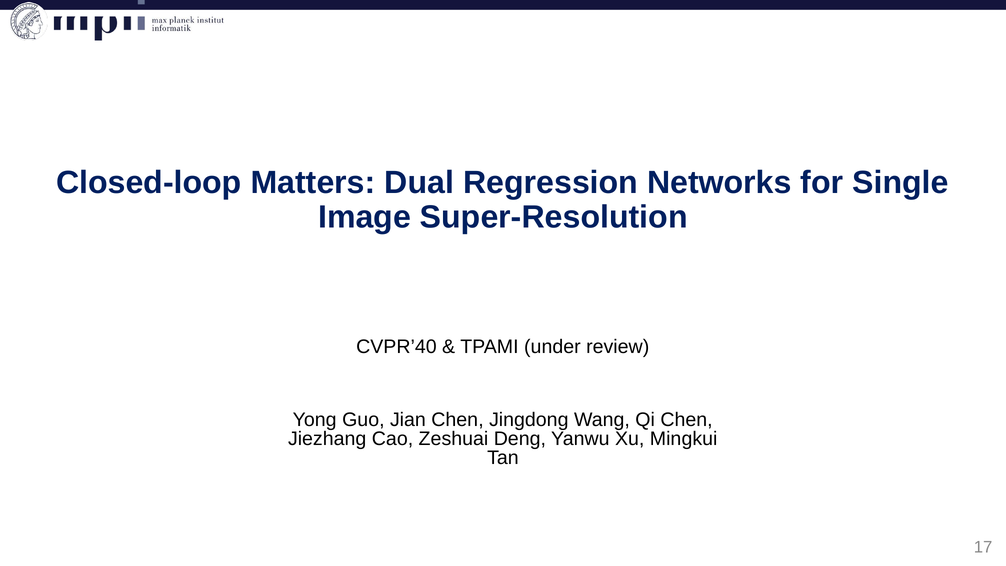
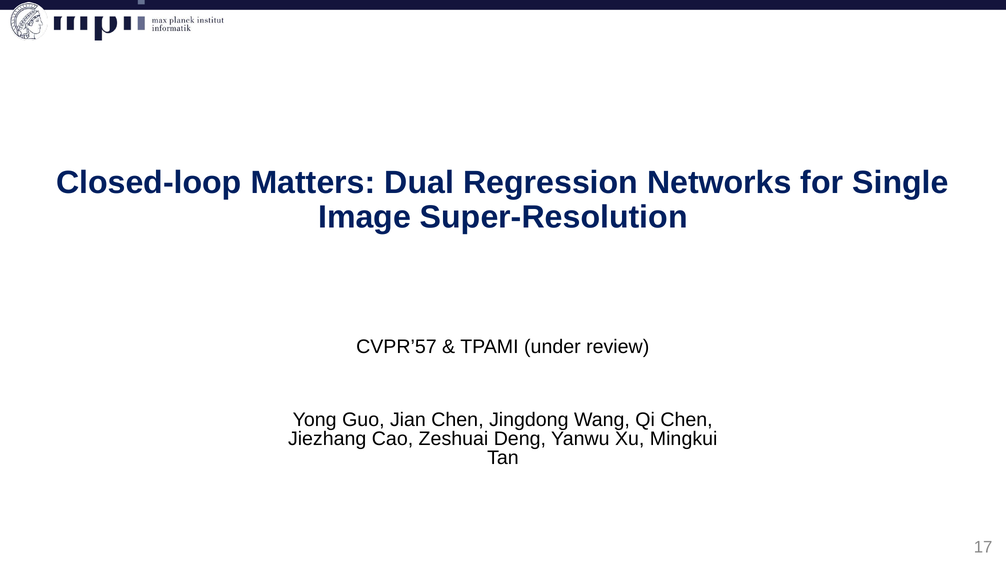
CVPR’40: CVPR’40 -> CVPR’57 (396, 347)
